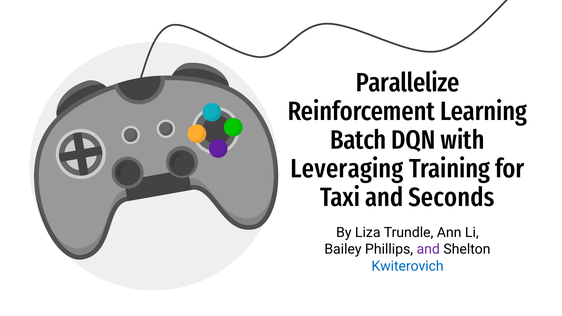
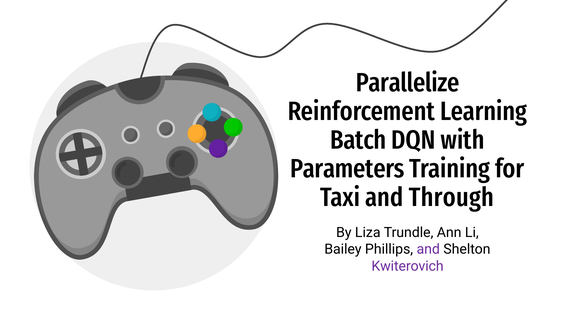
Leveraging: Leveraging -> Parameters (347, 169)
Seconds: Seconds -> Through (451, 197)
Kwiterovich colour: blue -> purple (408, 266)
